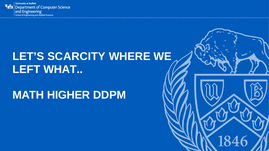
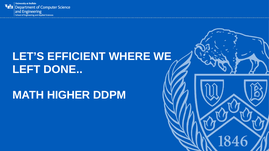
SCARCITY: SCARCITY -> EFFICIENT (76, 57)
WHAT: WHAT -> DONE (63, 69)
